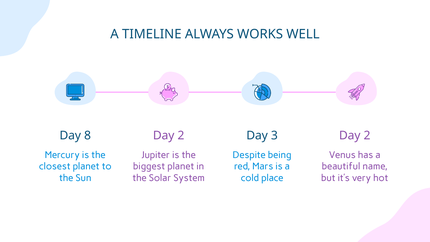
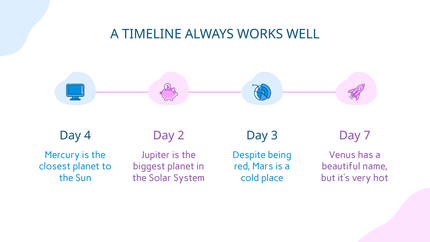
8: 8 -> 4 (88, 135)
3 Day 2: 2 -> 7 (367, 135)
